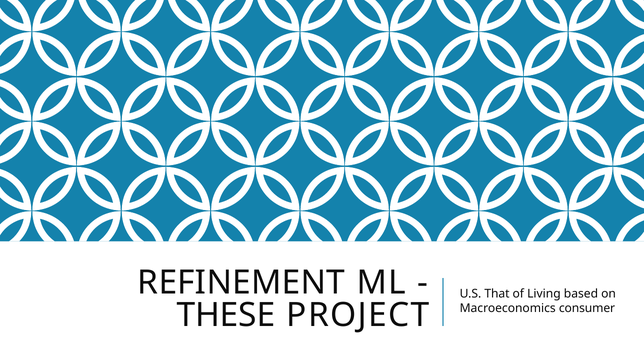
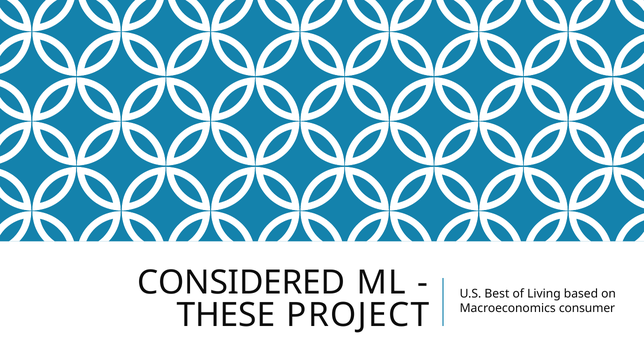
REFINEMENT: REFINEMENT -> CONSIDERED (241, 283)
That: That -> Best (497, 294)
